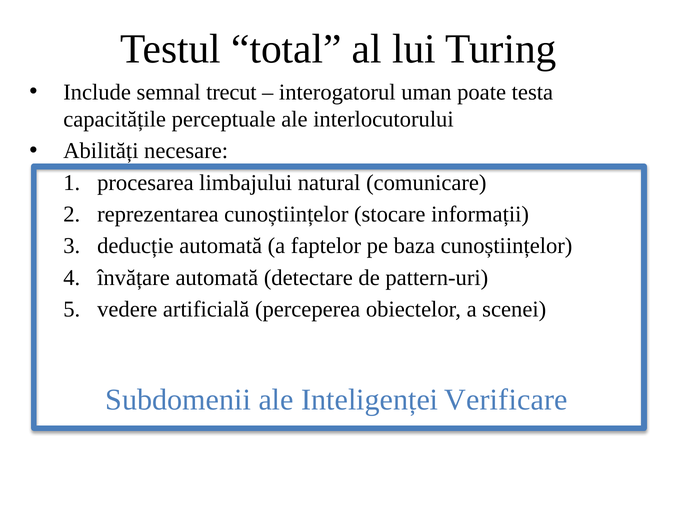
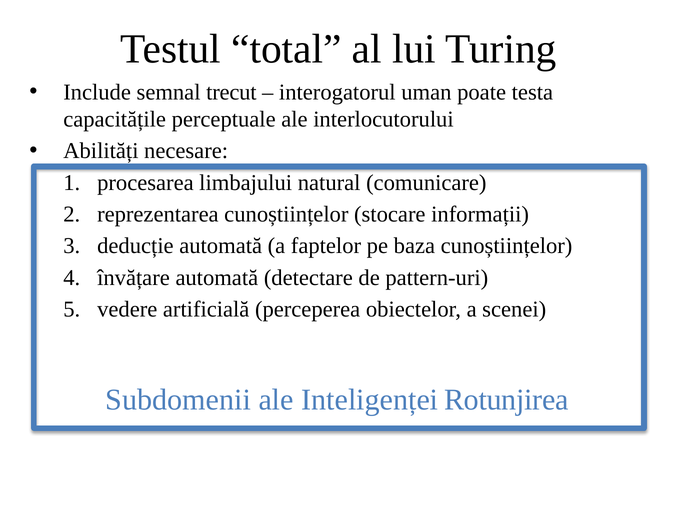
Verificare: Verificare -> Rotunjirea (506, 399)
